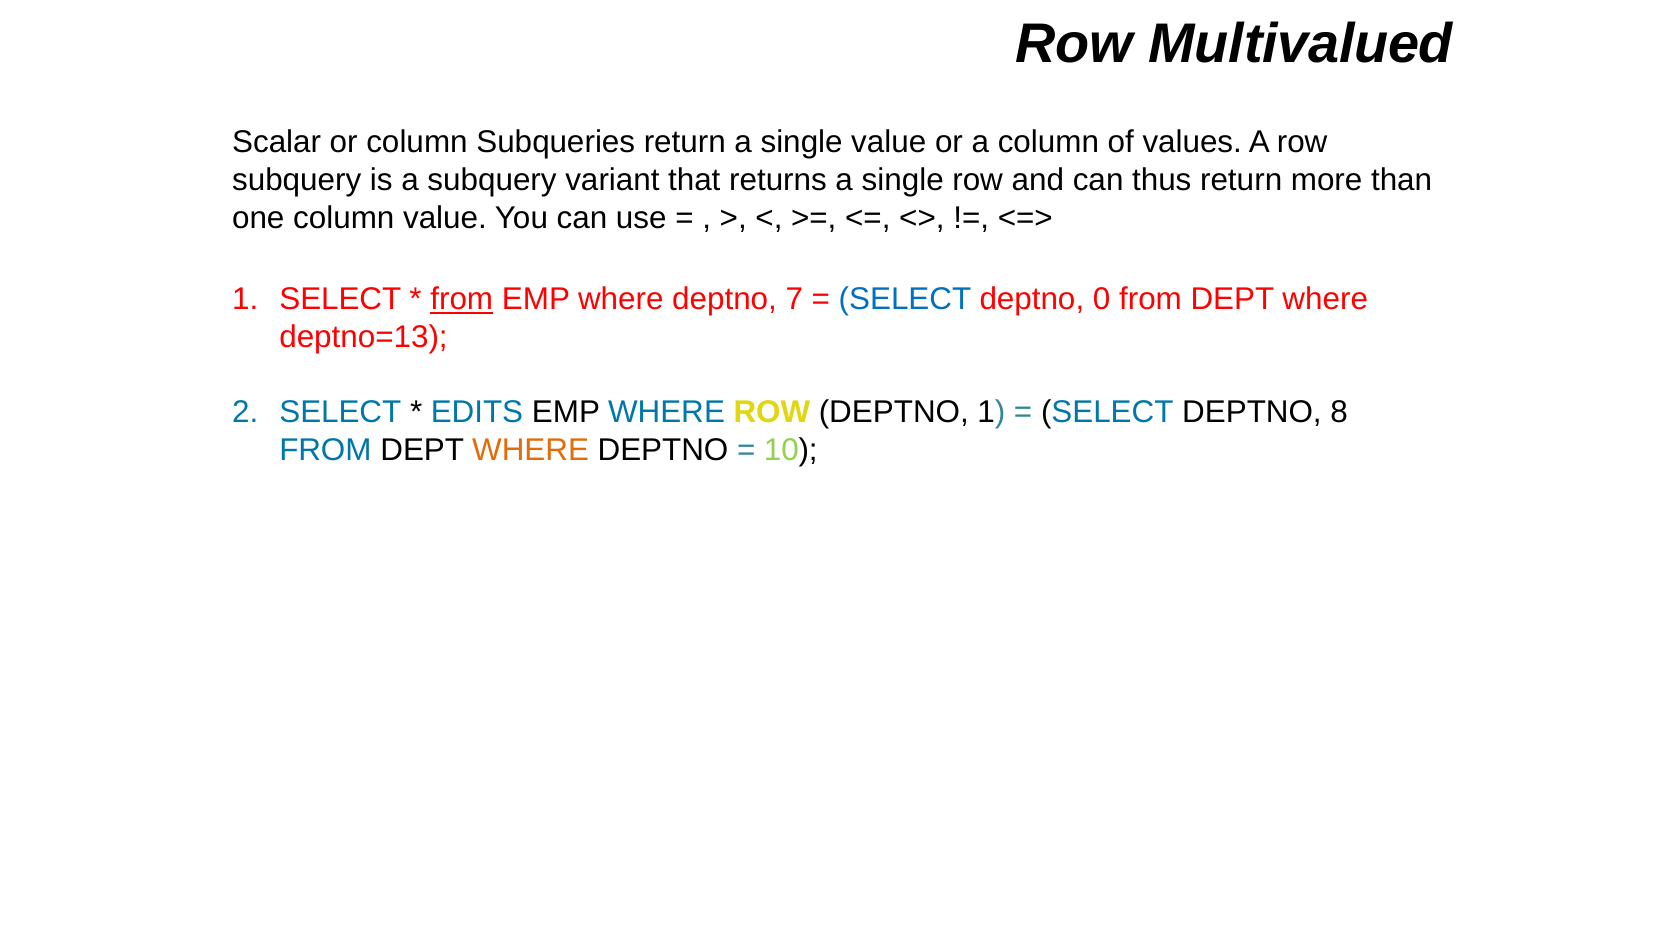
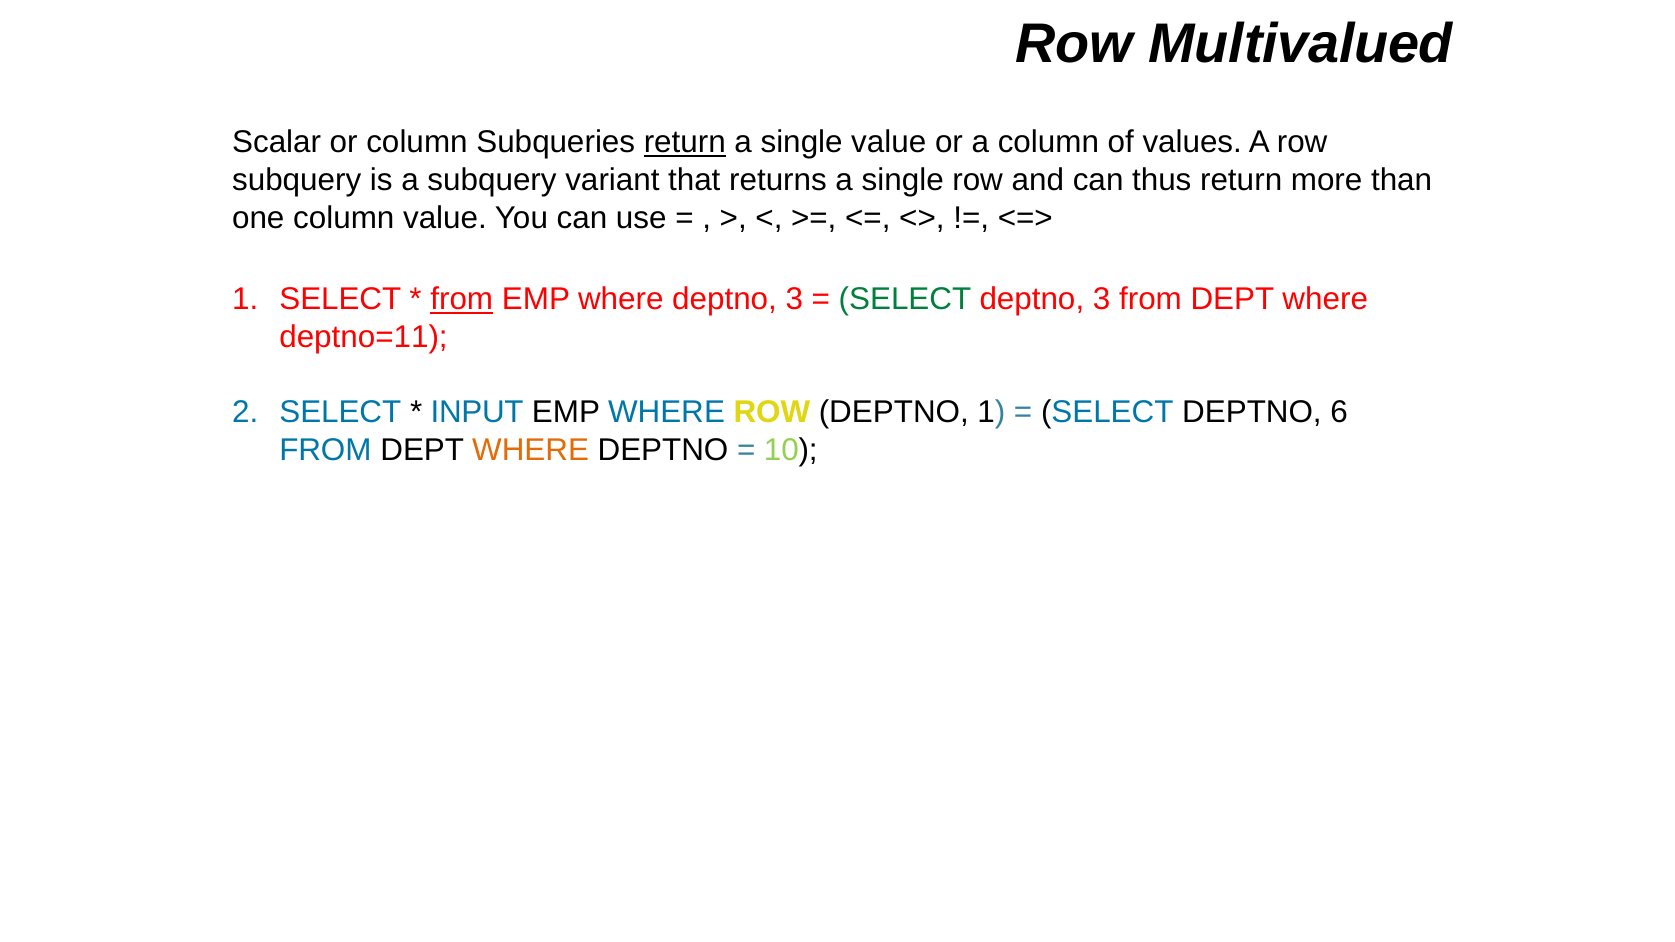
return underline: none -> present (685, 142)
where deptno 7: 7 -> 3 (794, 299)
SELECT colour: blue -> green (905, 299)
0: 0 -> 3 (1102, 299)
deptno=13: deptno=13 -> deptno=11 (363, 337)
EDITS: EDITS -> INPUT (477, 412)
8: 8 -> 6 (1339, 412)
